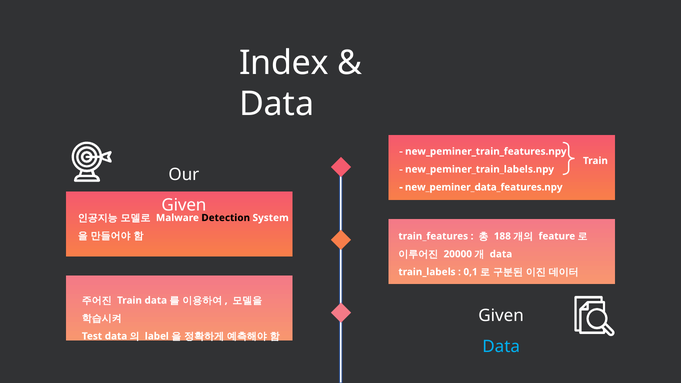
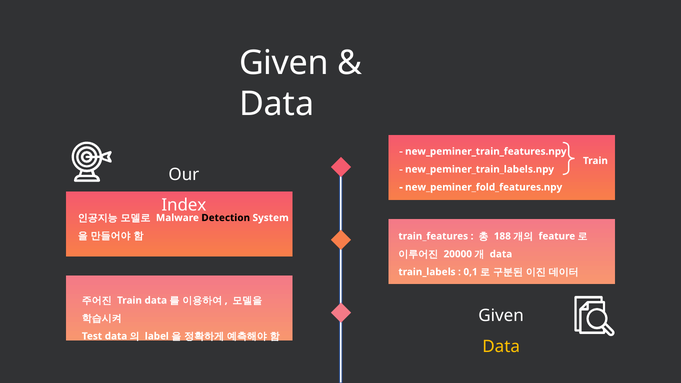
Index: Index -> Given (284, 63)
new_peminer_data_features.npy: new_peminer_data_features.npy -> new_peminer_fold_features.npy (484, 187)
Given: Given -> Index (184, 205)
Data colour: light blue -> yellow (501, 347)
